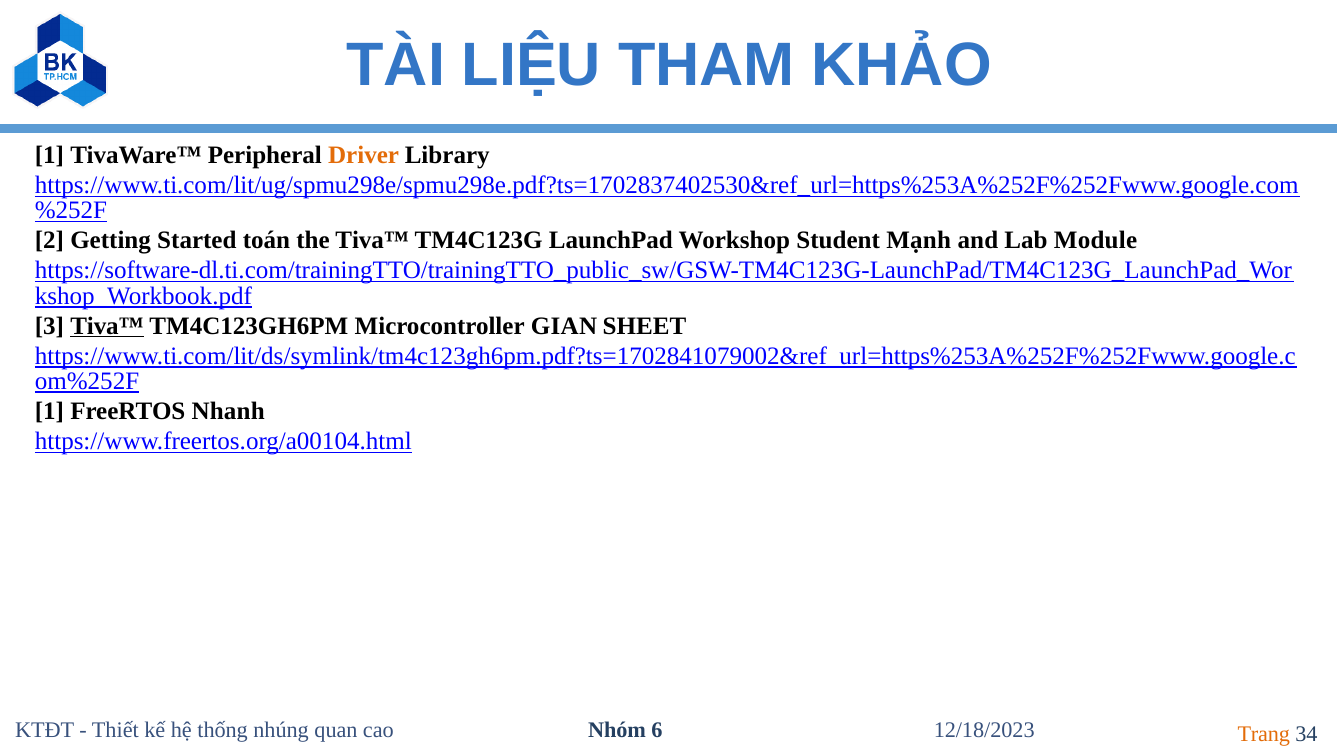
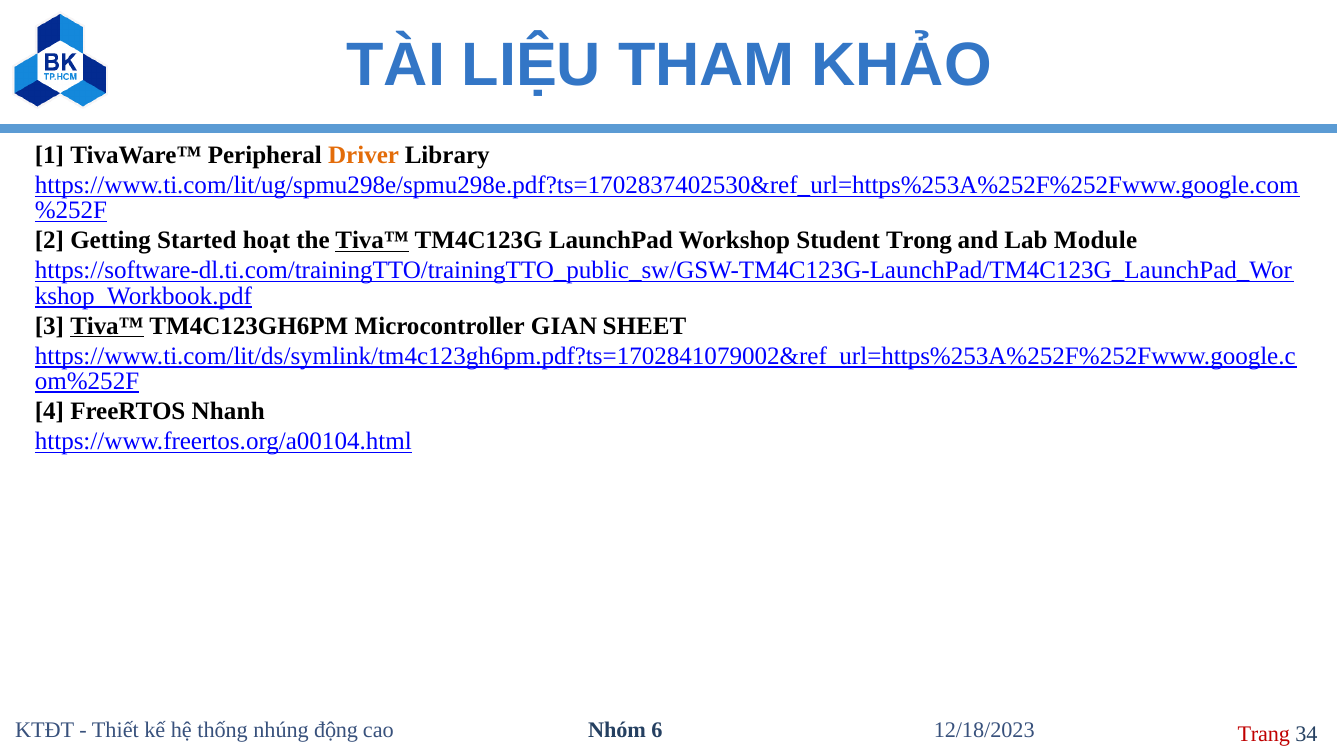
toán: toán -> hoạt (266, 241)
Tiva™ underline: none -> present (372, 241)
Mạnh: Mạnh -> Trong (919, 241)
1: 1 -> 4 (49, 411)
quan: quan -> động (336, 730)
Trang colour: orange -> red (1264, 734)
